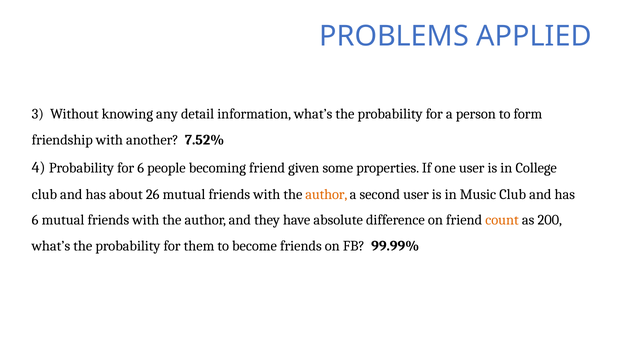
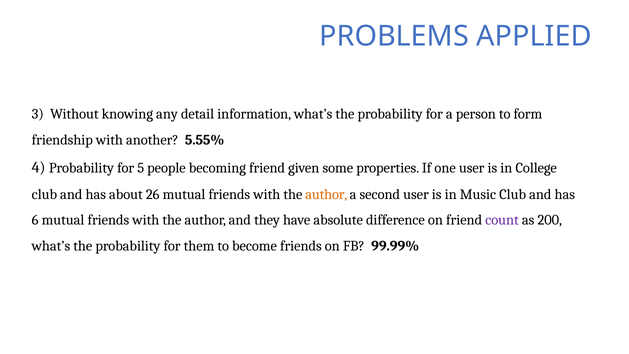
7.52%: 7.52% -> 5.55% (205, 140)
for 6: 6 -> 5 (141, 168)
count colour: orange -> purple (502, 220)
